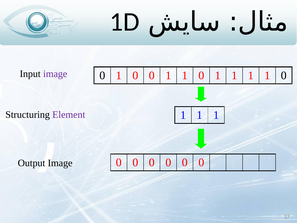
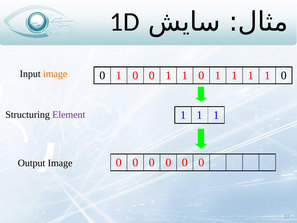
image colour: purple -> orange (55, 74)
